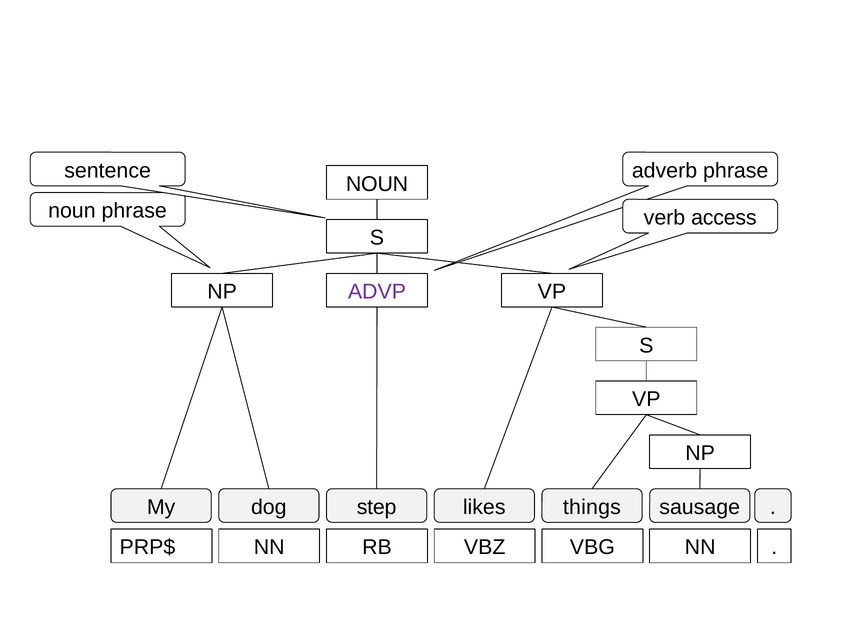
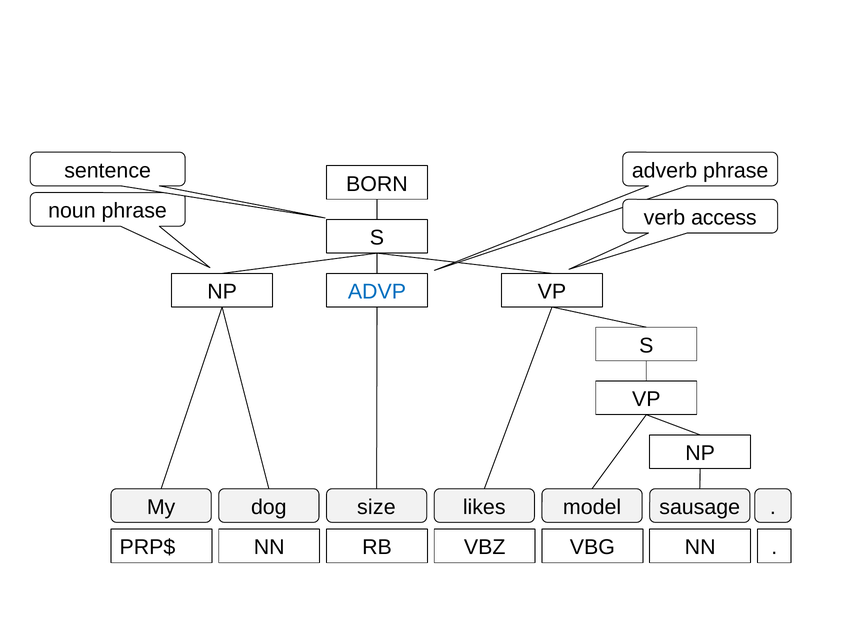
NOUN: NOUN -> BORN (377, 184)
ADVP colour: purple -> blue (377, 292)
step: step -> size (376, 507)
things: things -> model (592, 507)
